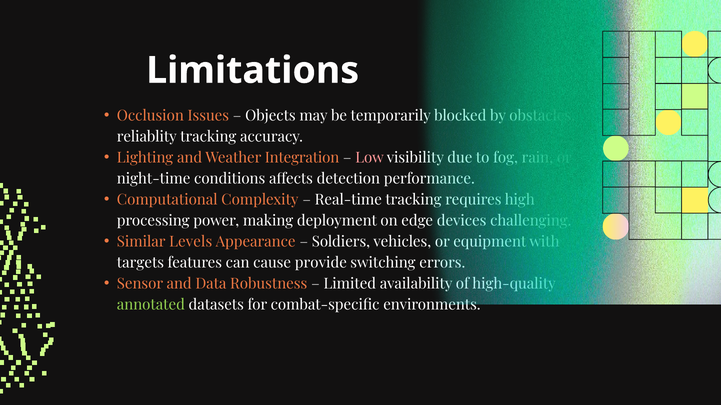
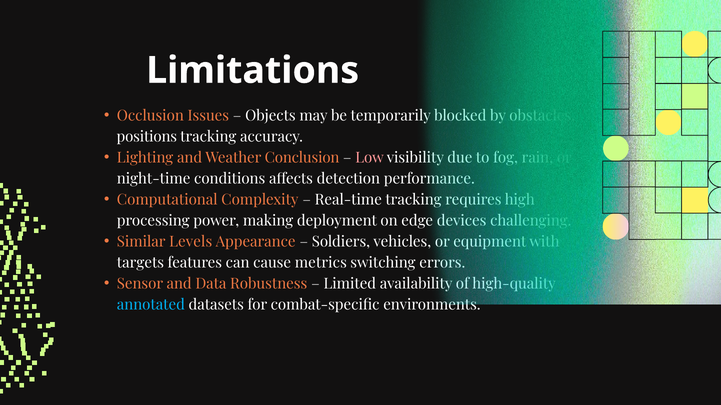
reliablity: reliablity -> positions (147, 137)
Integration: Integration -> Conclusion (302, 158)
provide: provide -> metrics (321, 263)
annotated colour: light green -> light blue (151, 305)
